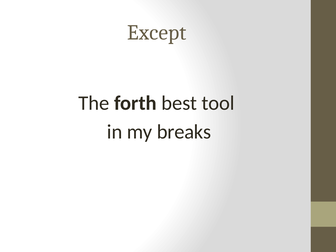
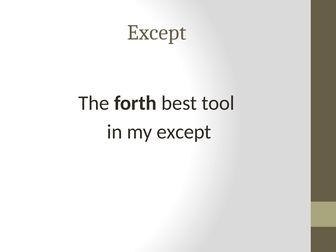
my breaks: breaks -> except (184, 132)
